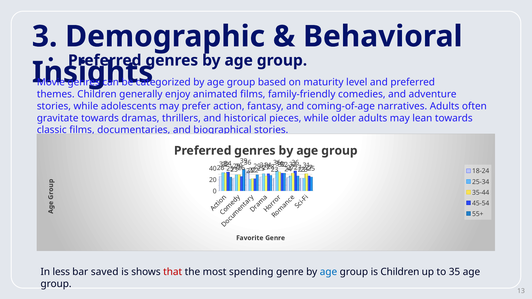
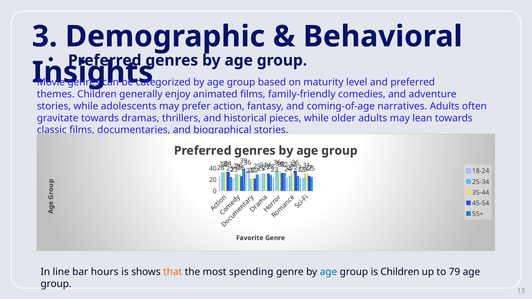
less: less -> line (61, 272)
saved: saved -> hours (105, 272)
that colour: red -> orange (173, 272)
35: 35 -> 79 (454, 272)
